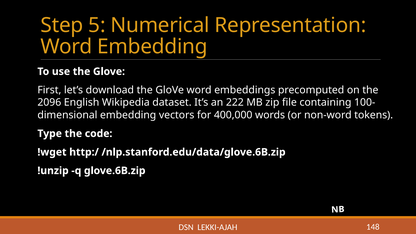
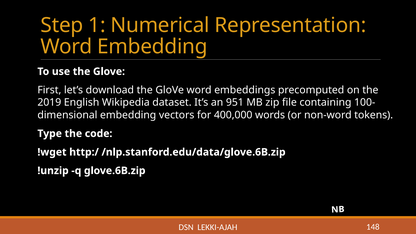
5: 5 -> 1 (97, 25)
2096: 2096 -> 2019 (49, 103)
222: 222 -> 951 (235, 103)
